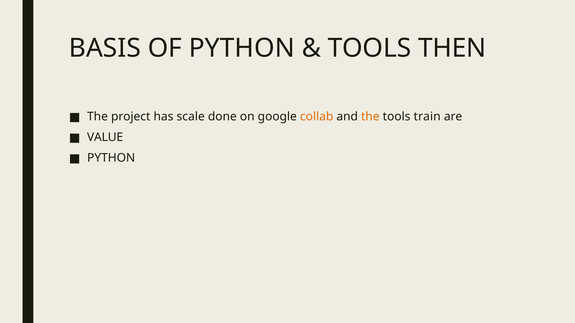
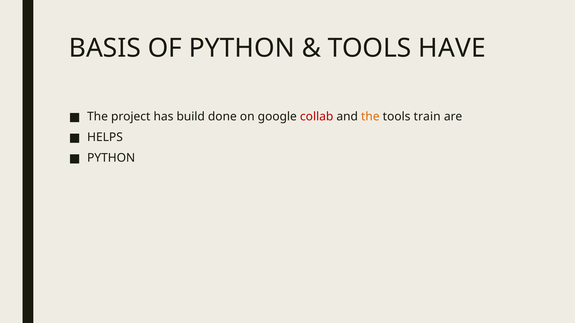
THEN: THEN -> HAVE (452, 48)
scale: scale -> build (191, 117)
collab colour: orange -> red (317, 117)
VALUE: VALUE -> HELPS (105, 138)
